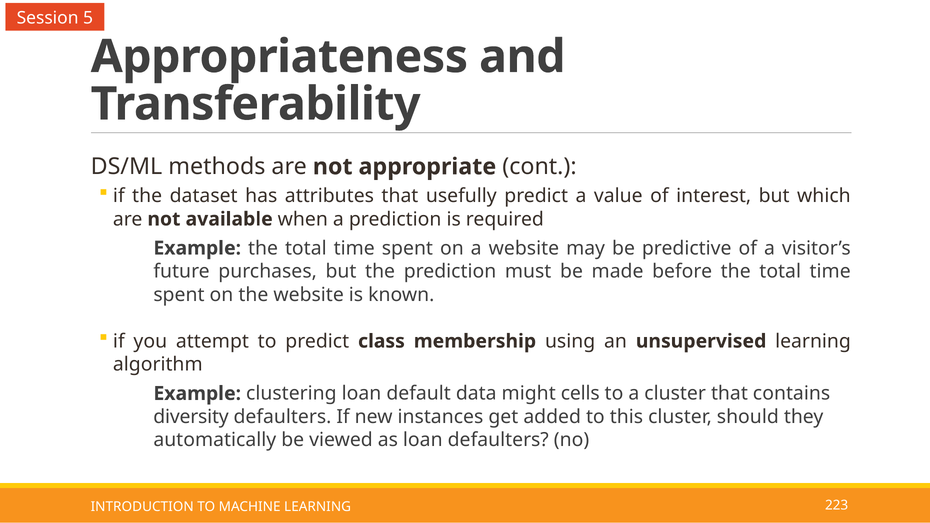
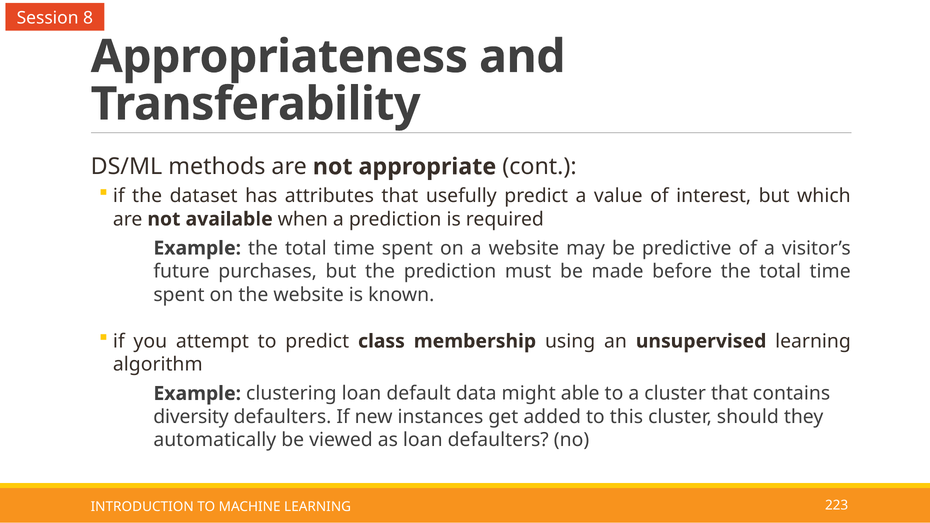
5: 5 -> 8 (88, 18)
cells: cells -> able (580, 394)
